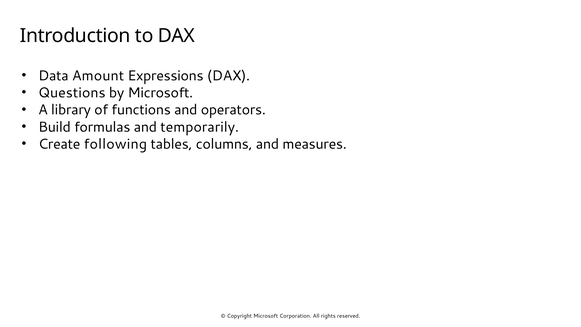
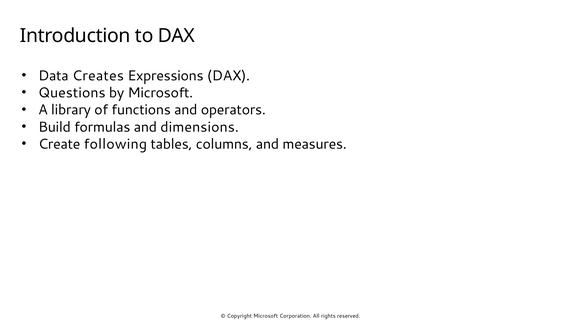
Amount: Amount -> Creates (98, 76)
temporarily: temporarily -> dimensions (200, 127)
